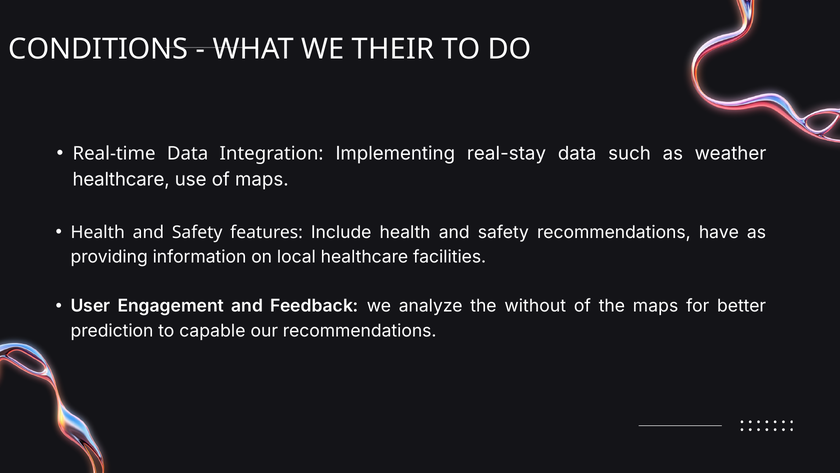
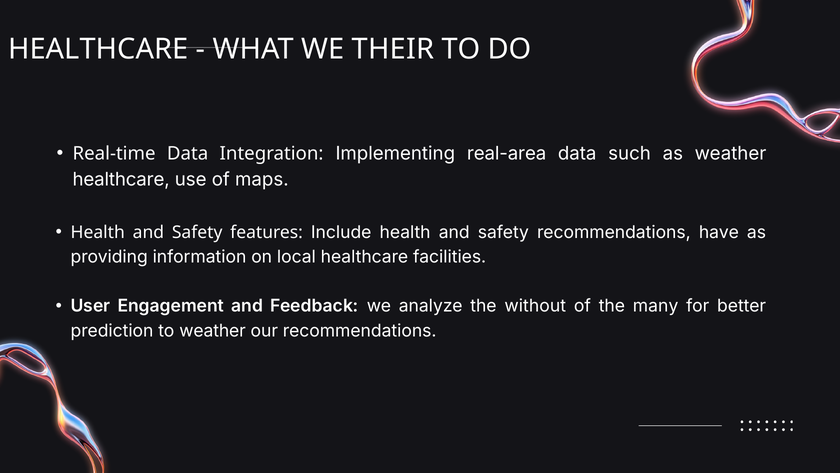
CONDITIONS: CONDITIONS -> HEALTHCARE (98, 49)
real-stay: real-stay -> real-area (507, 153)
the maps: maps -> many (656, 306)
to capable: capable -> weather (213, 330)
